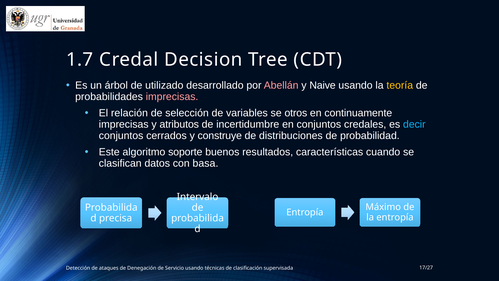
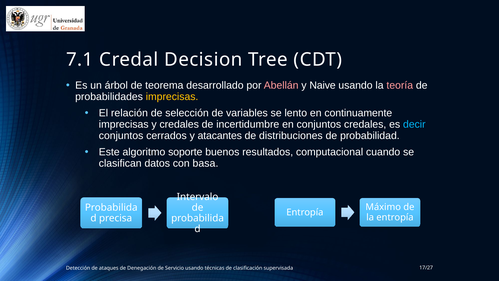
1.7: 1.7 -> 7.1 (80, 60)
utilizado: utilizado -> teorema (164, 85)
teoría colour: yellow -> pink (400, 85)
imprecisas colour: pink -> yellow (172, 97)
otros: otros -> lento (296, 113)
y atributos: atributos -> credales (179, 124)
construye: construye -> atacantes (220, 136)
características: características -> computacional (330, 152)
